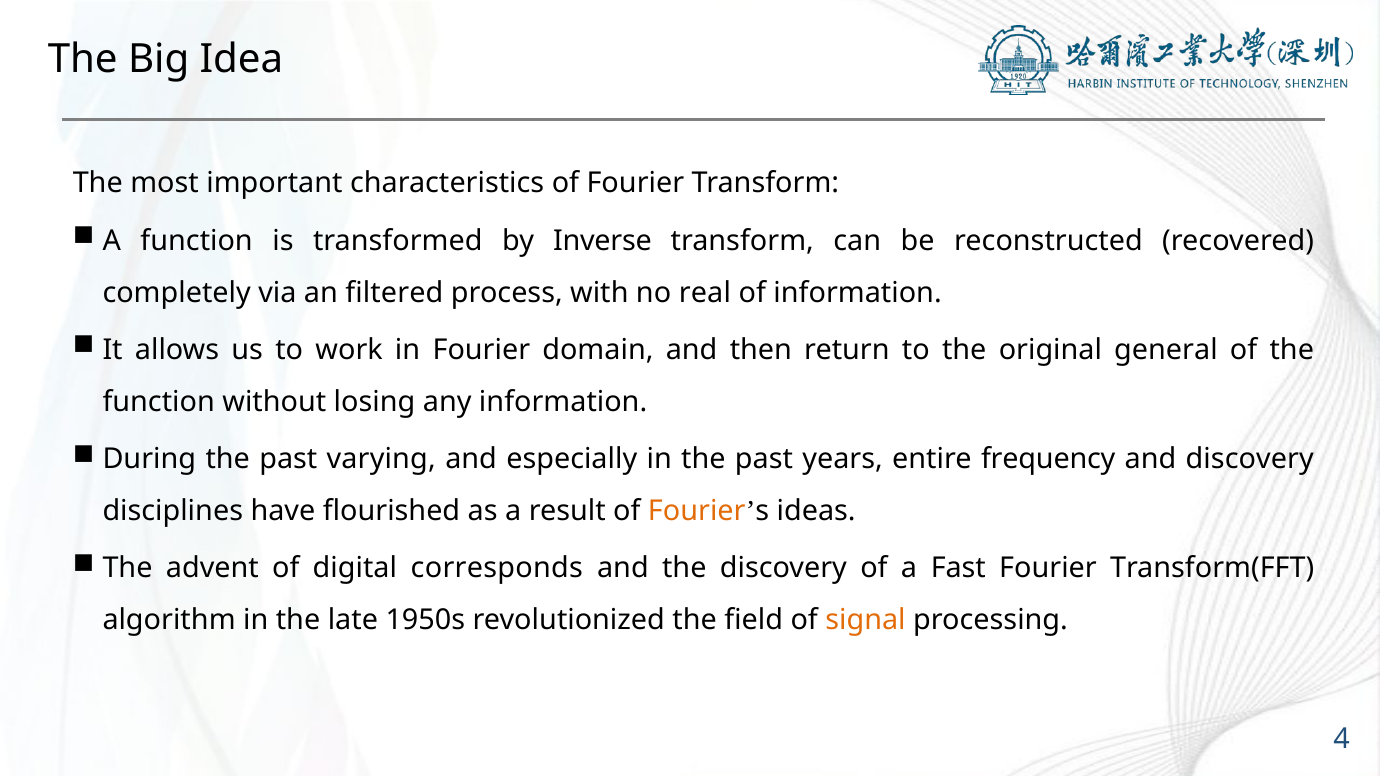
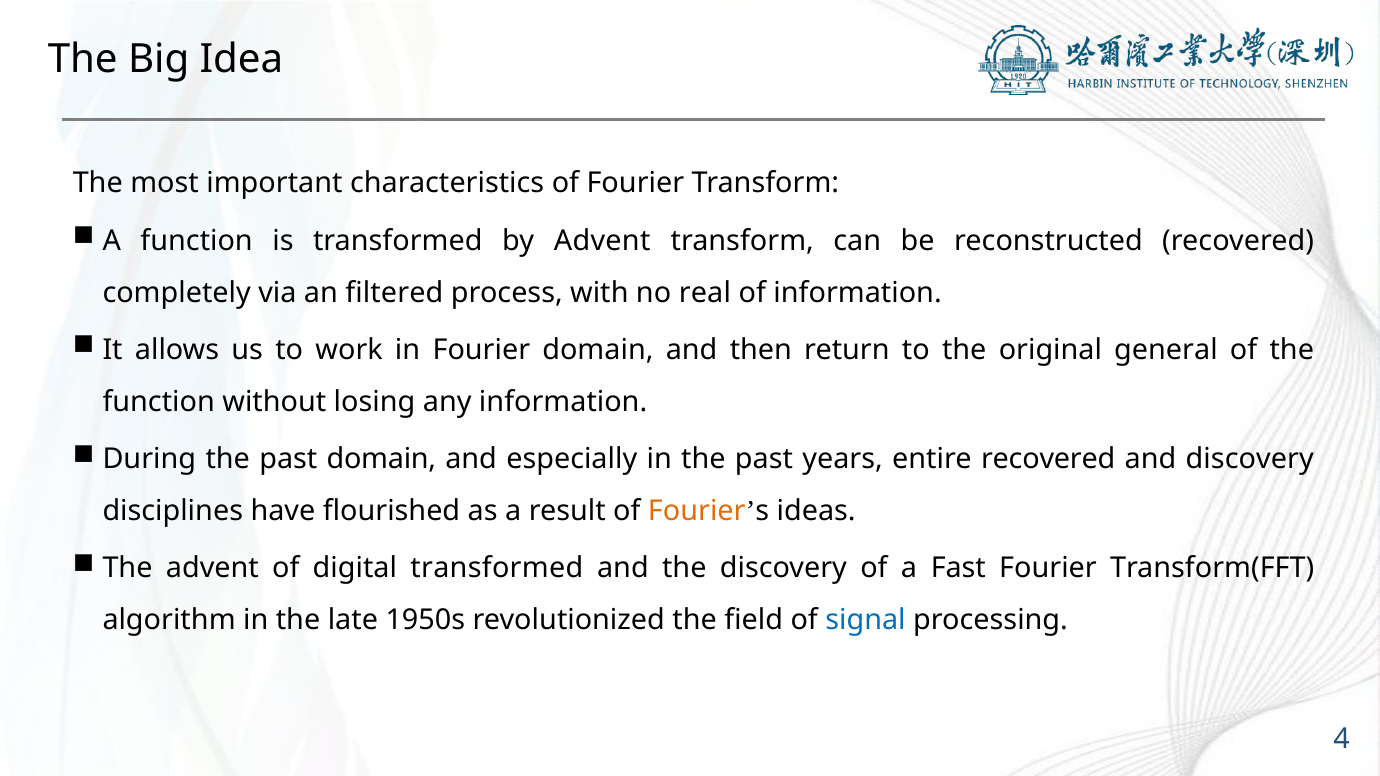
by Inverse: Inverse -> Advent (602, 241)
past varying: varying -> domain (381, 459)
entire frequency: frequency -> recovered (1048, 459)
digital corresponds: corresponds -> transformed (497, 569)
signal colour: orange -> blue (865, 620)
